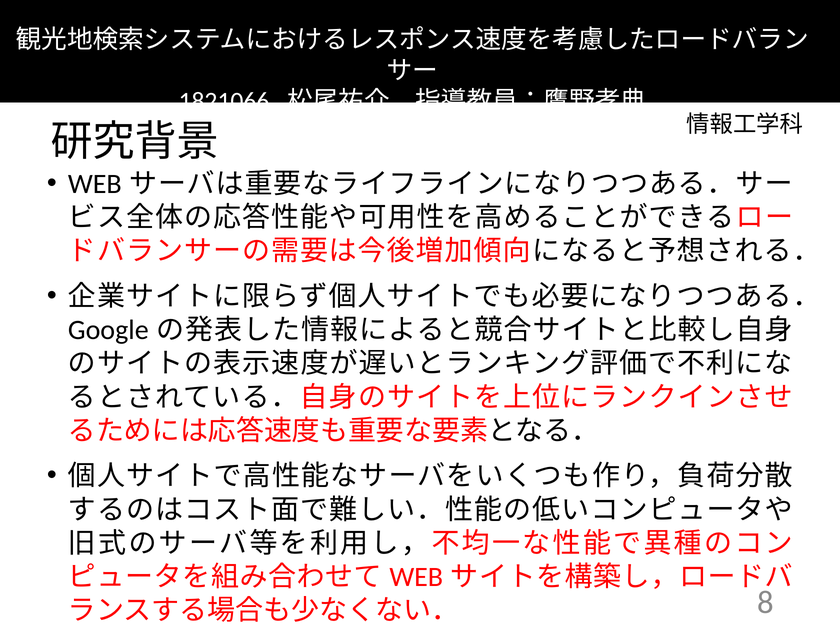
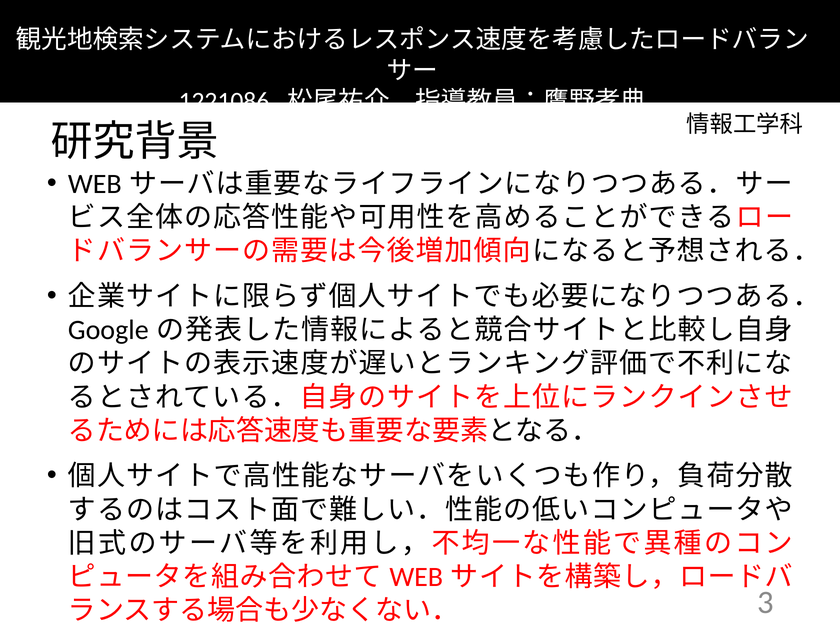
1821066: 1821066 -> 1221086 (224, 101)
8: 8 -> 3 (766, 603)
